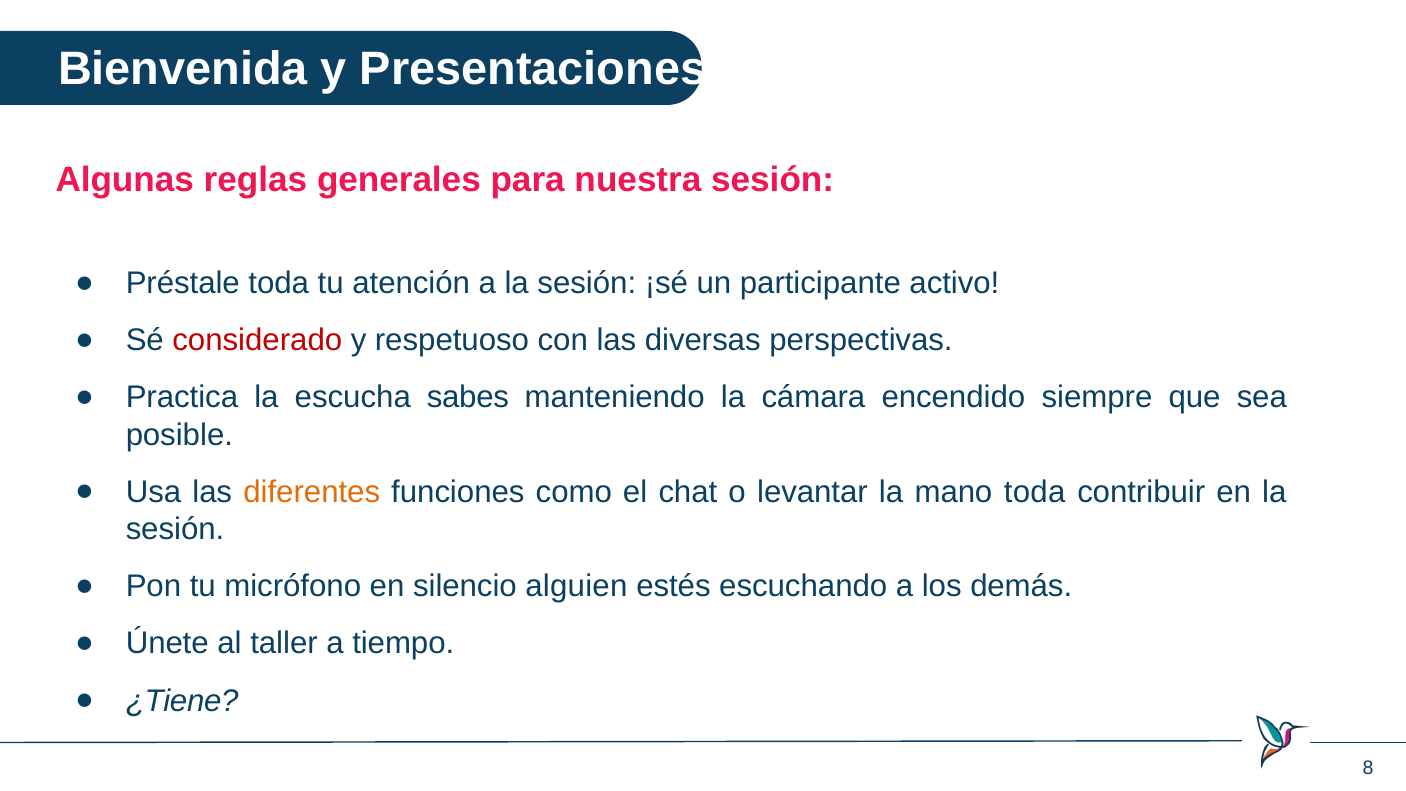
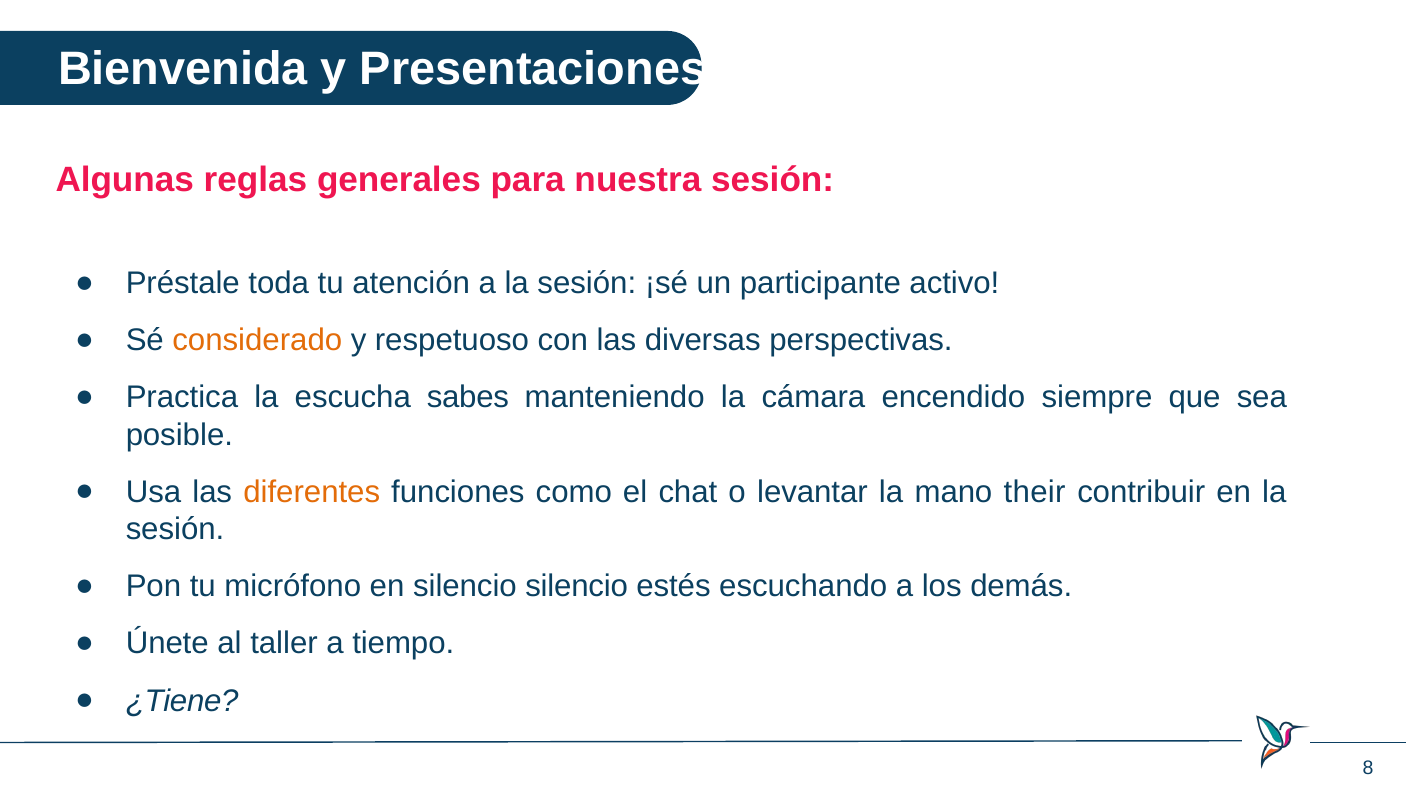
considerado colour: red -> orange (257, 341)
mano toda: toda -> their (1035, 492)
silencio alguien: alguien -> silencio (577, 587)
